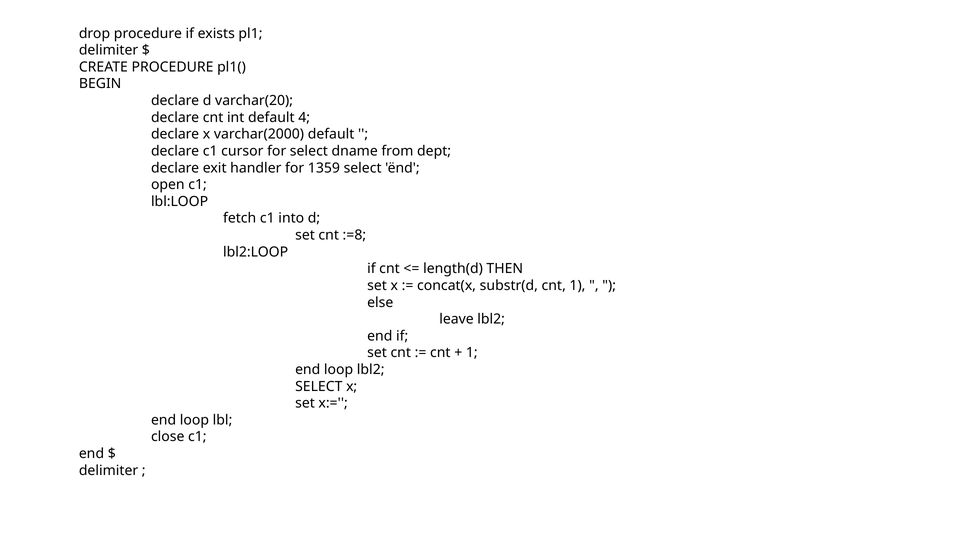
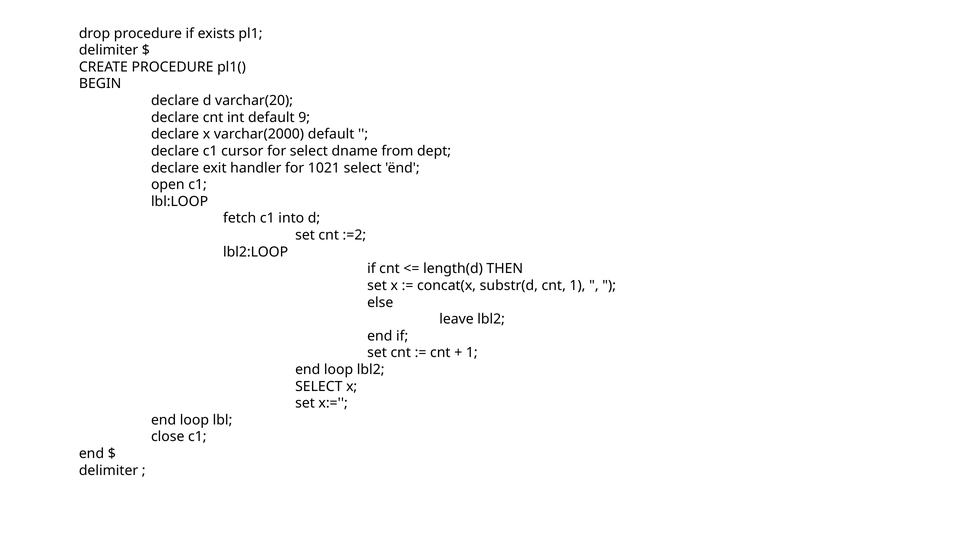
4: 4 -> 9 (304, 118)
1359: 1359 -> 1021 (324, 168)
:=8: :=8 -> :=2 (354, 235)
